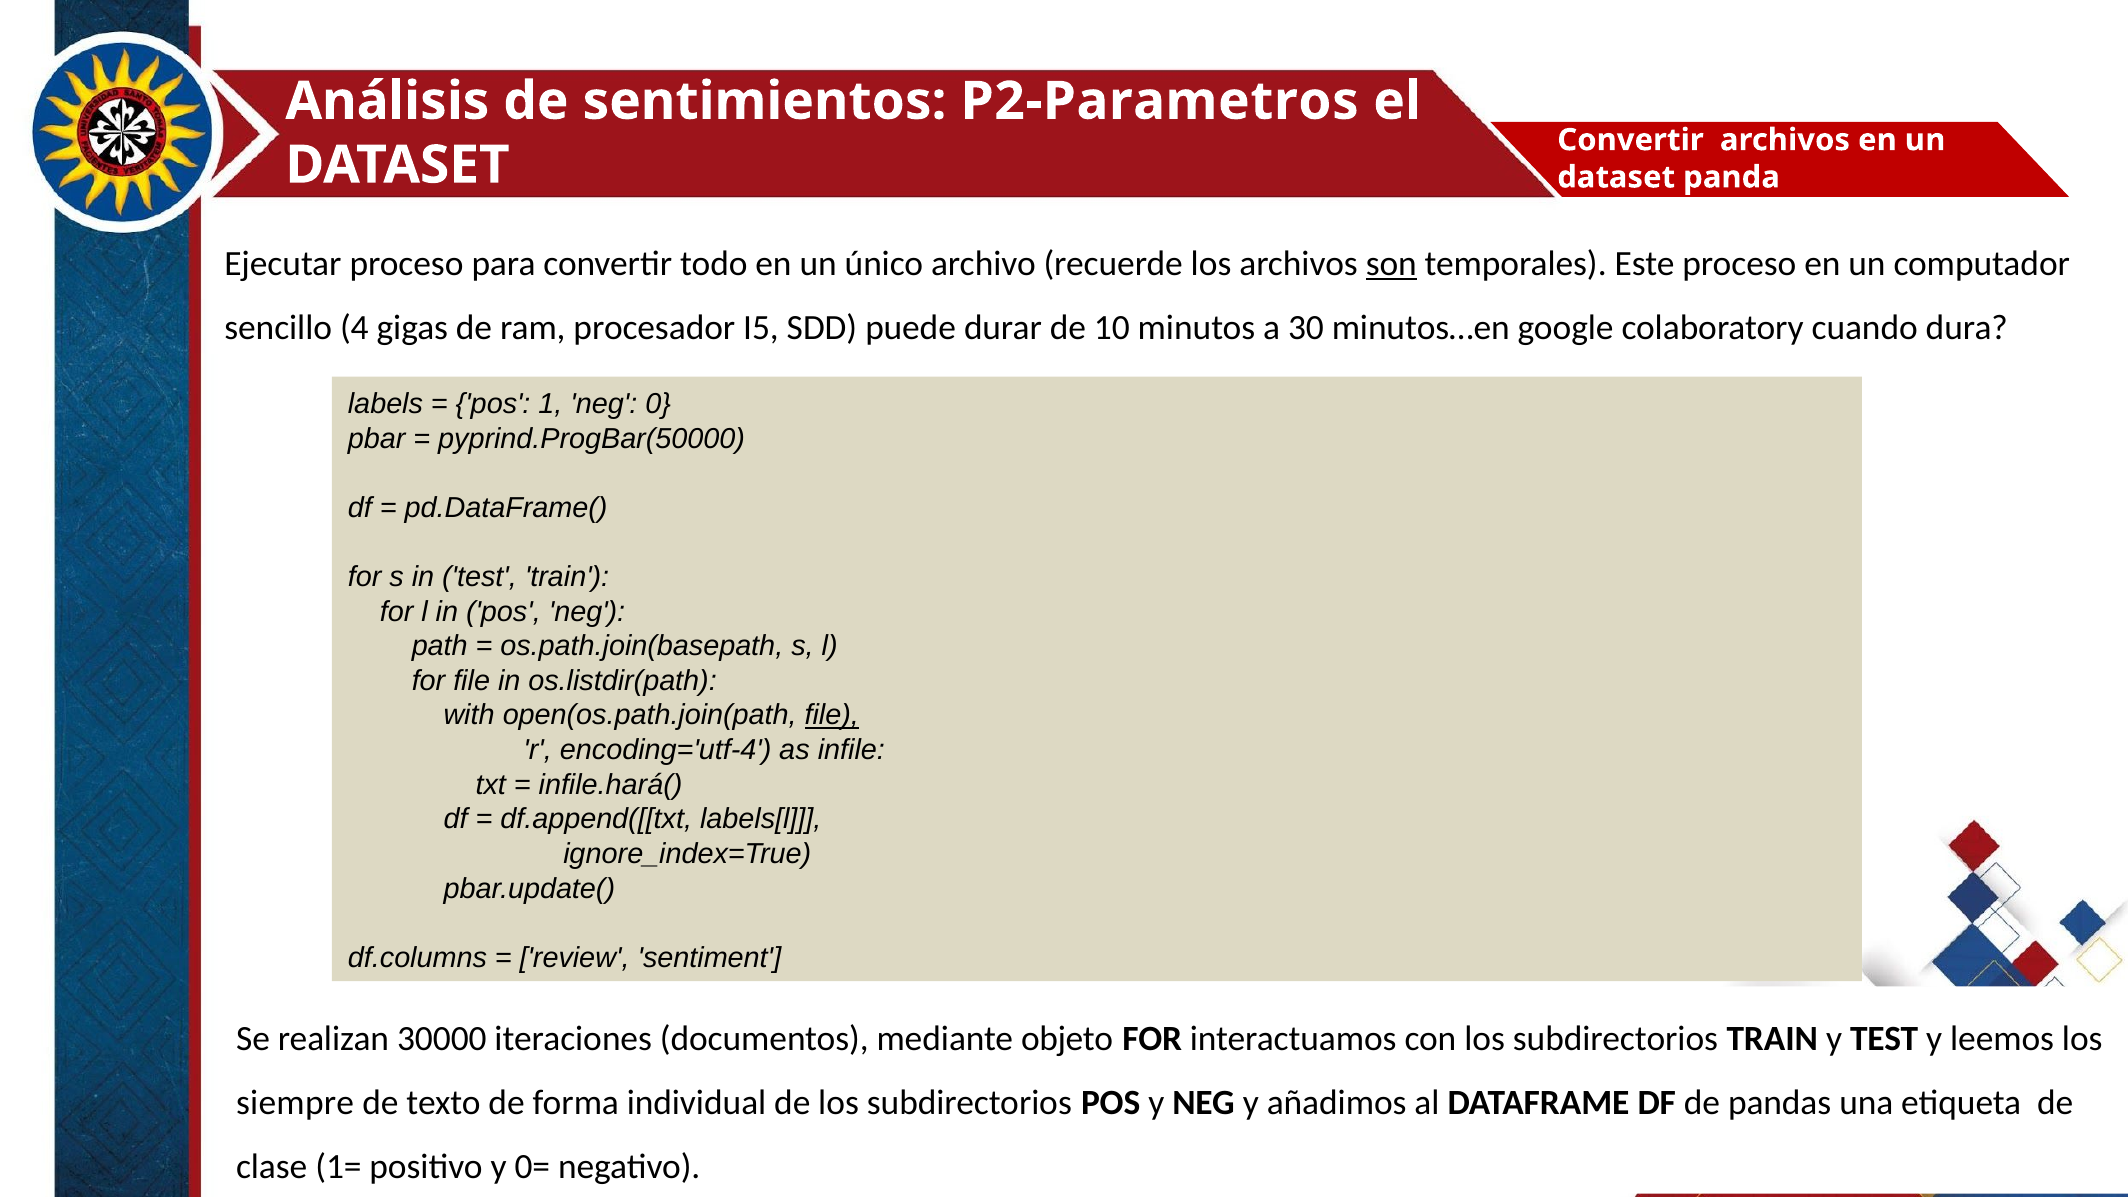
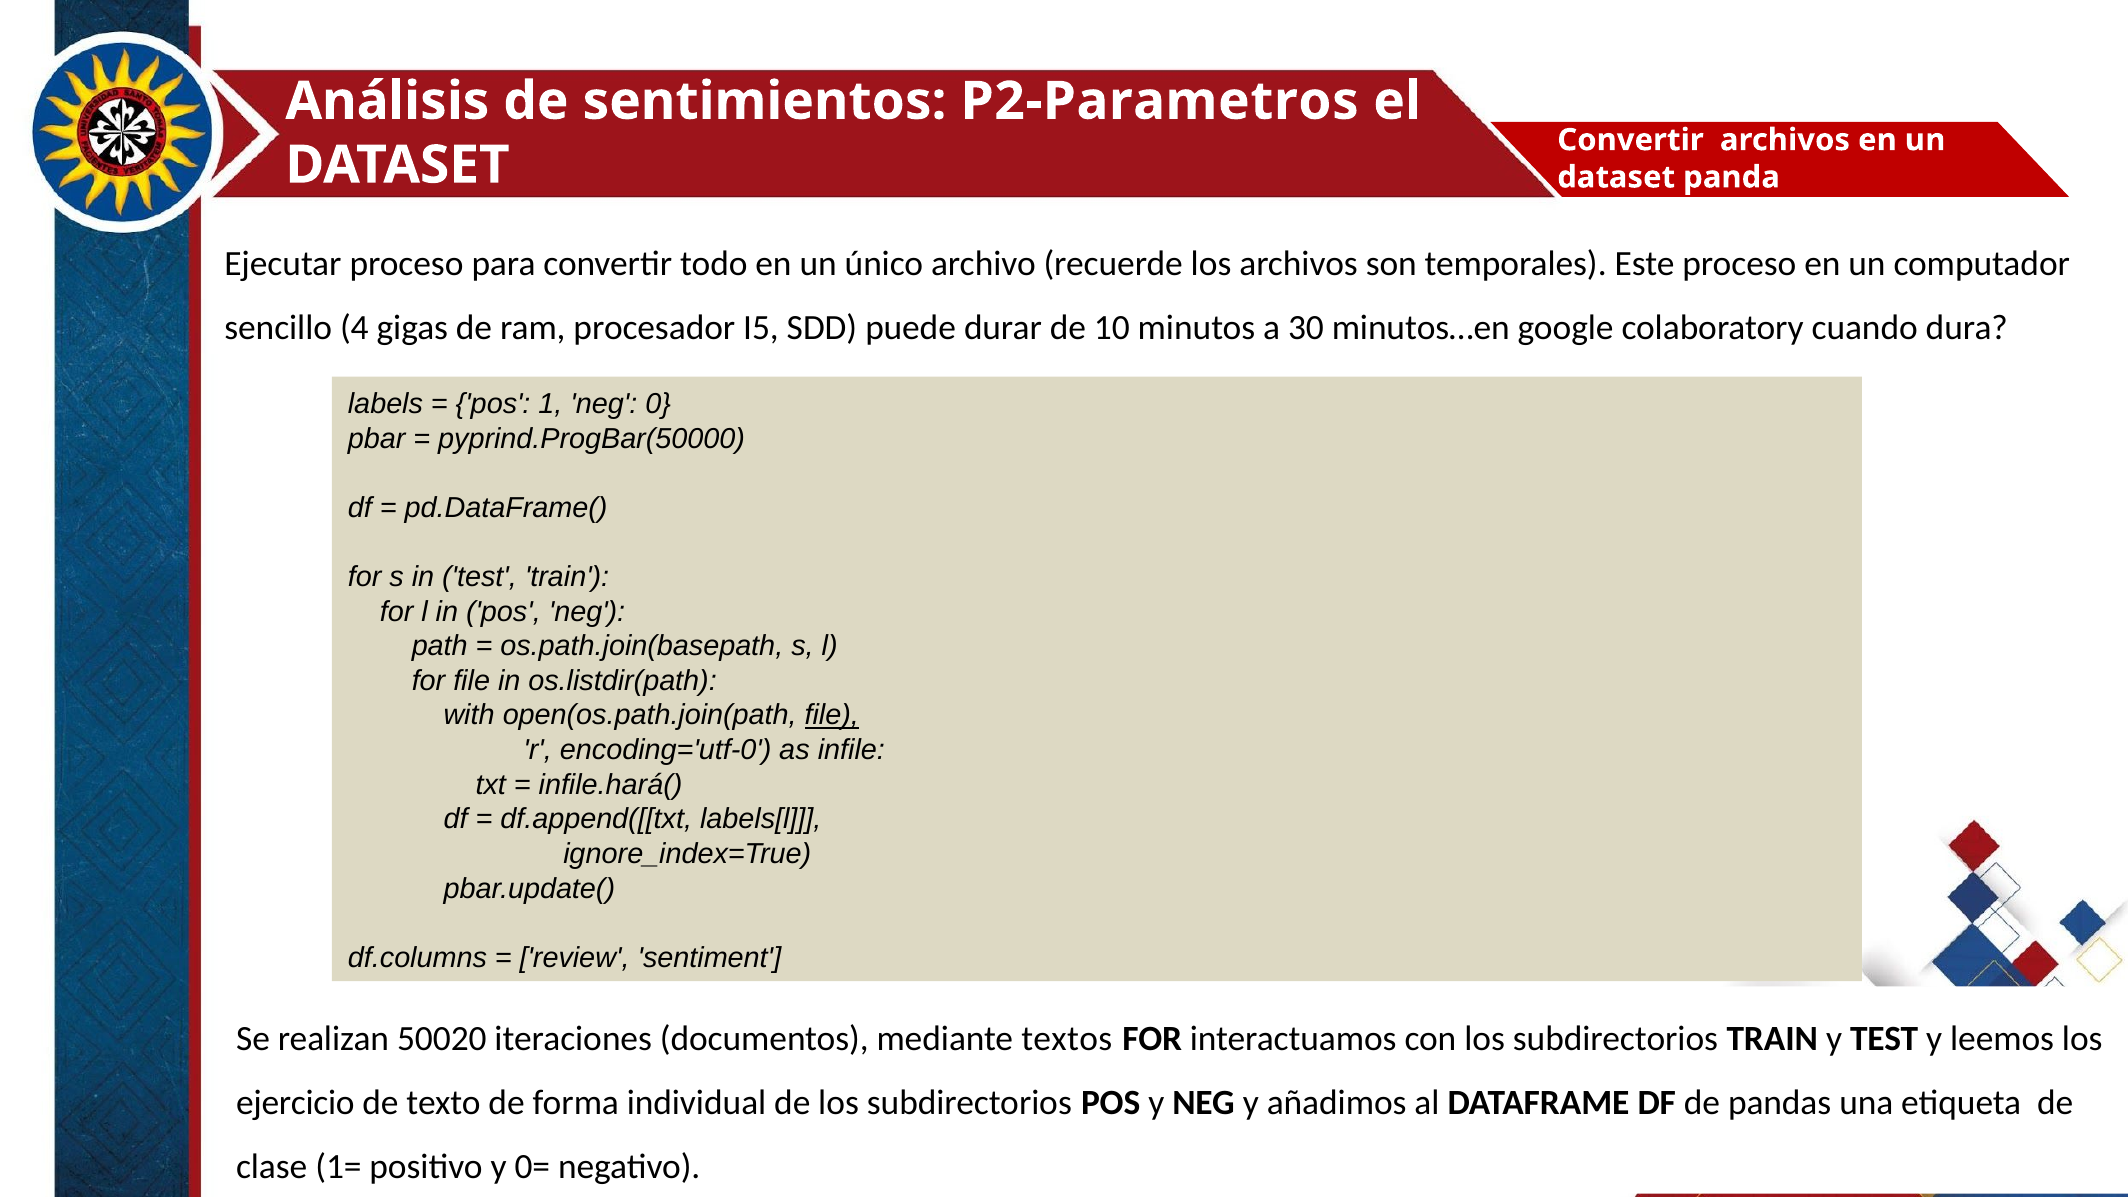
son underline: present -> none (1391, 264)
encoding='utf-4: encoding='utf-4 -> encoding='utf-0 (666, 750)
30000: 30000 -> 50020 (442, 1039)
objeto: objeto -> textos (1067, 1039)
siempre: siempre -> ejercicio (295, 1103)
